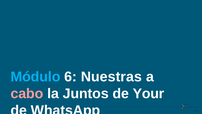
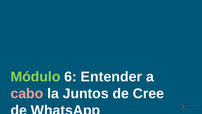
Módulo colour: light blue -> light green (35, 76)
Nuestras: Nuestras -> Entender (111, 76)
Your: Your -> Cree (148, 93)
